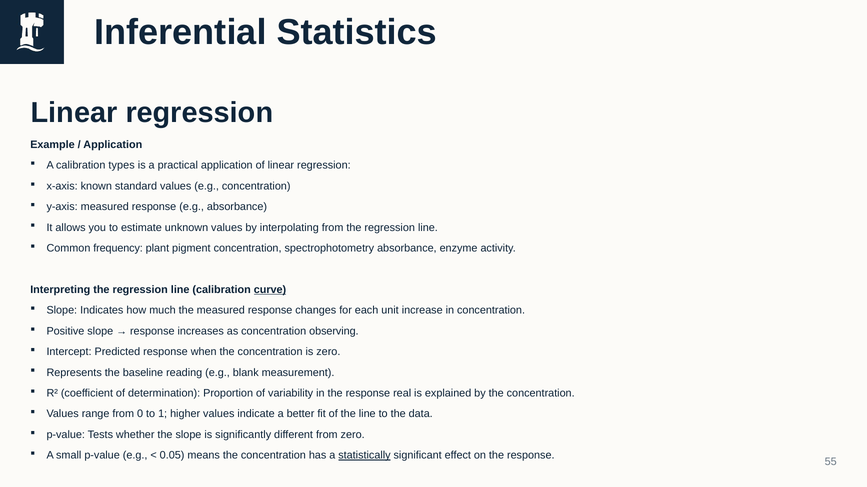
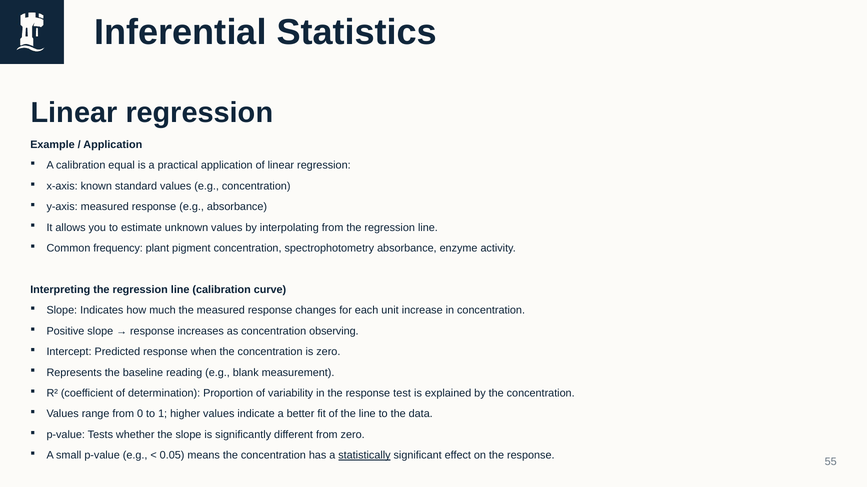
types: types -> equal (122, 166)
curve underline: present -> none (270, 290)
real: real -> test (402, 394)
